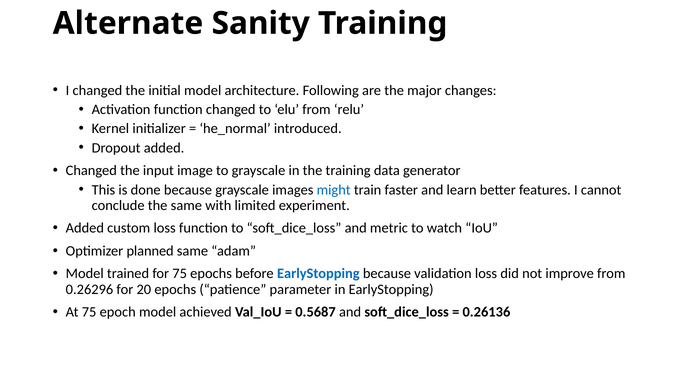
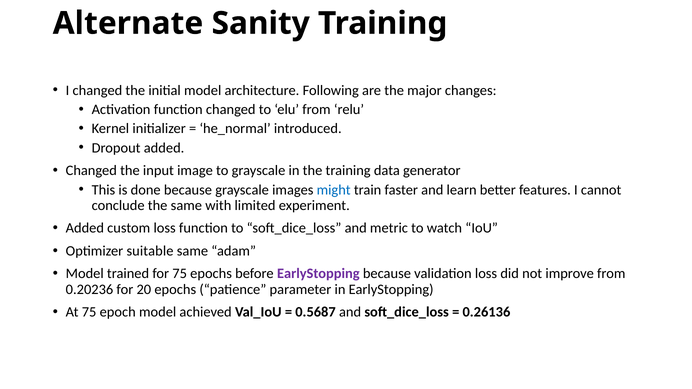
planned: planned -> suitable (150, 251)
EarlyStopping colour: blue -> purple (318, 274)
0.26296: 0.26296 -> 0.20236 (89, 289)
